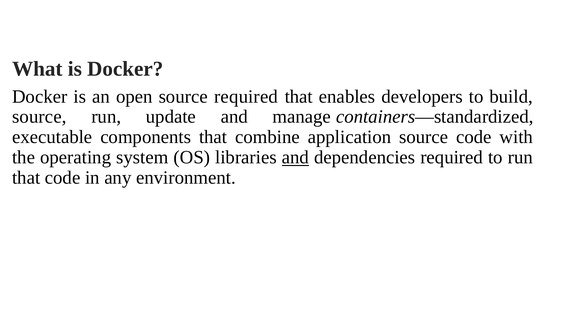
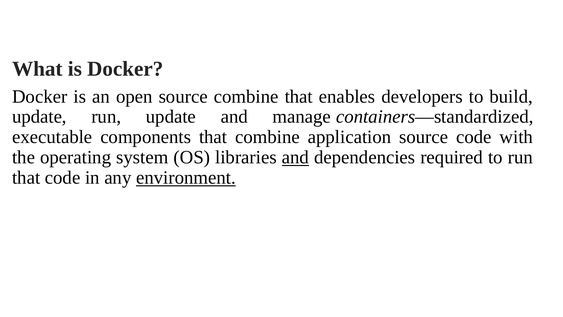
source required: required -> combine (246, 96)
source: source -> update (39, 117)
environment underline: none -> present (186, 178)
